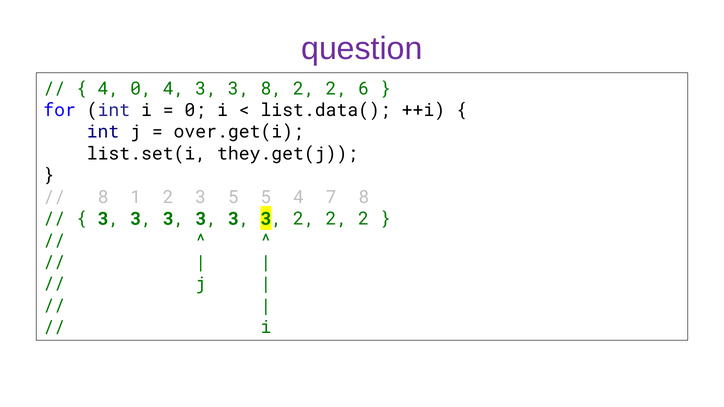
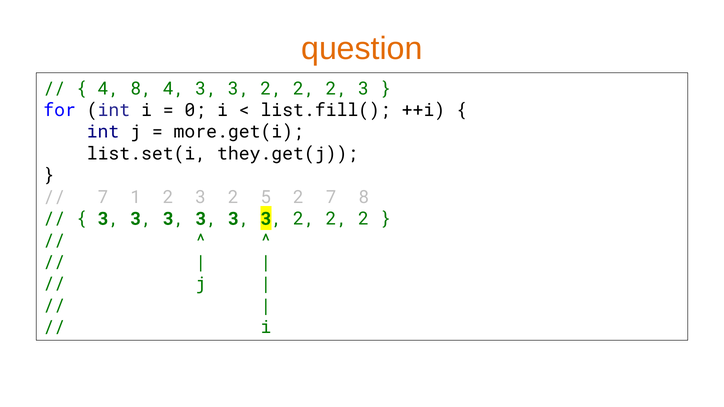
question colour: purple -> orange (362, 49)
4 0: 0 -> 8 (141, 89)
4 3 3 8: 8 -> 2 (271, 89)
2 2 6: 6 -> 3 (364, 89)
list.data(: list.data( -> list.fill( (326, 110)
over.get(i: over.get(i -> more.get(i (239, 132)
8: 8 -> 7 (103, 197)
2 3 5: 5 -> 2 (233, 197)
4: 4 -> 2 (299, 197)
